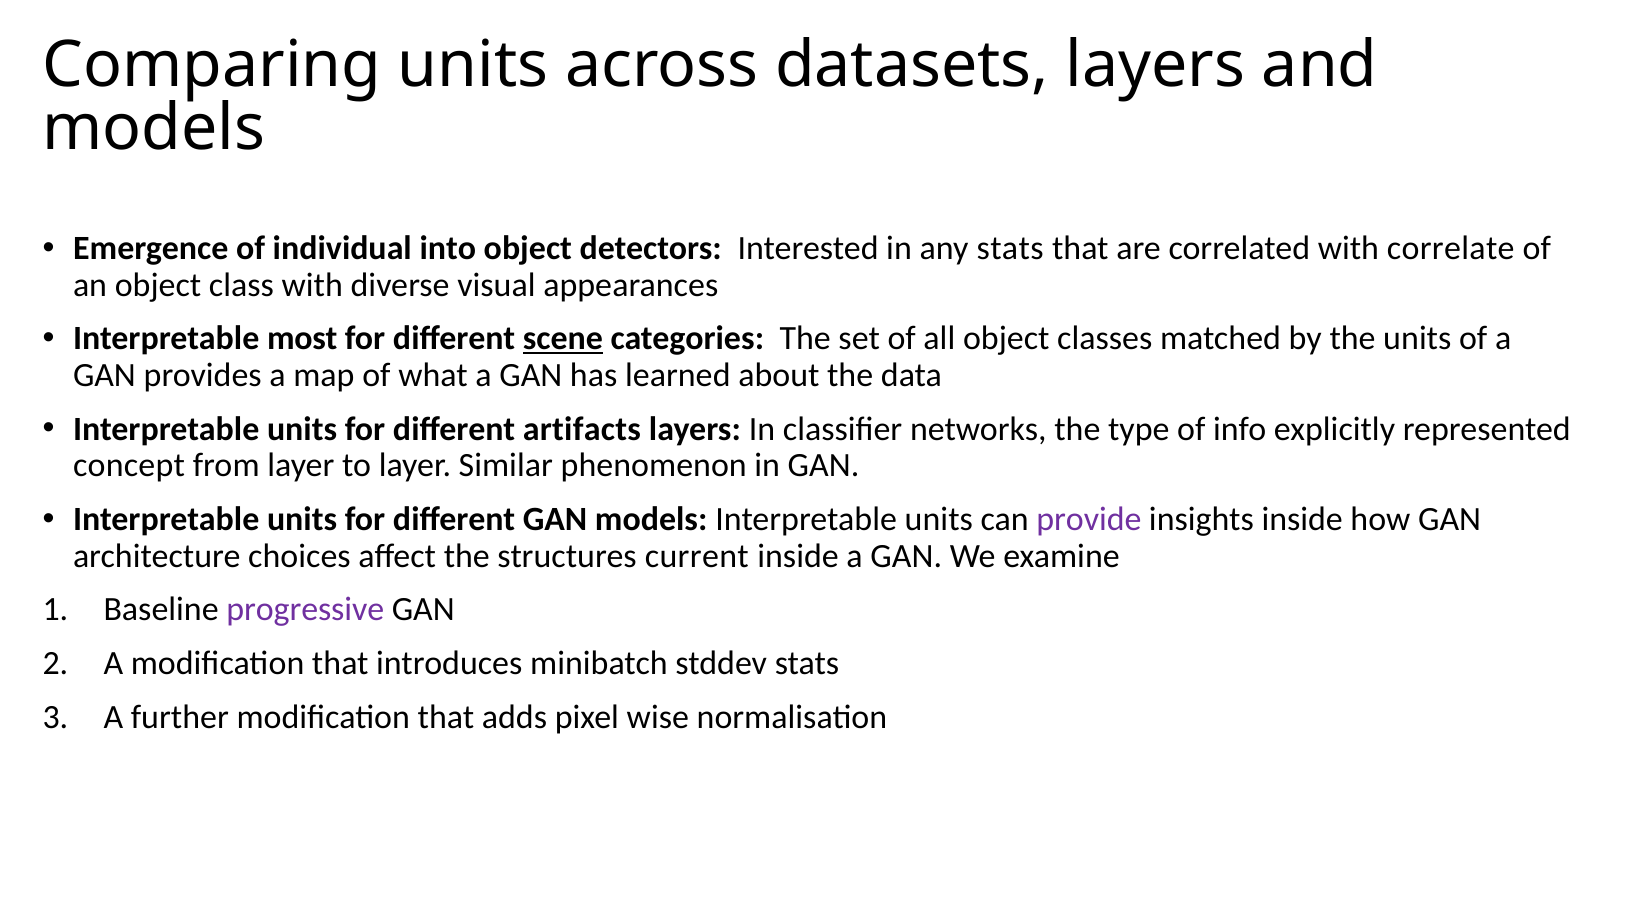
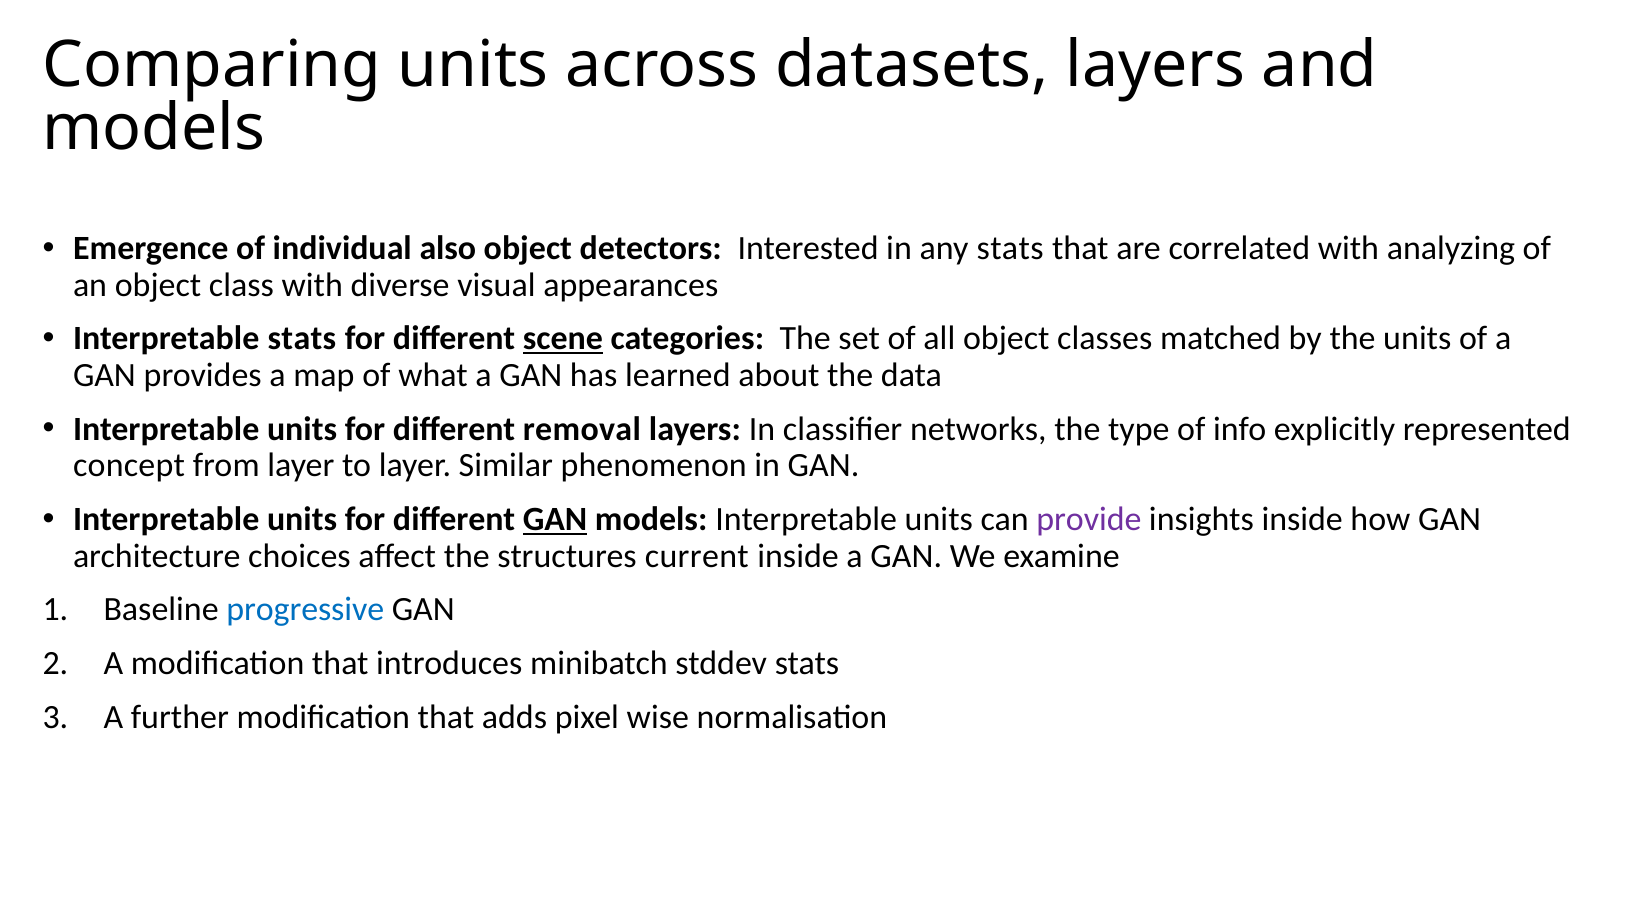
into: into -> also (448, 248)
correlate: correlate -> analyzing (1451, 248)
Interpretable most: most -> stats (302, 339)
artifacts: artifacts -> removal (582, 429)
GAN underline: none -> present (555, 519)
progressive colour: purple -> blue (305, 610)
